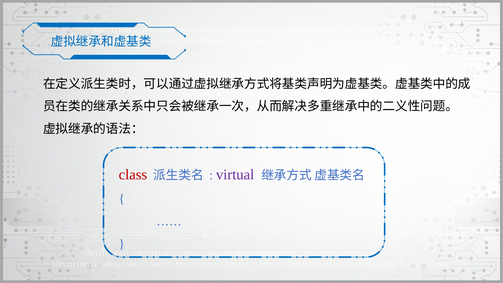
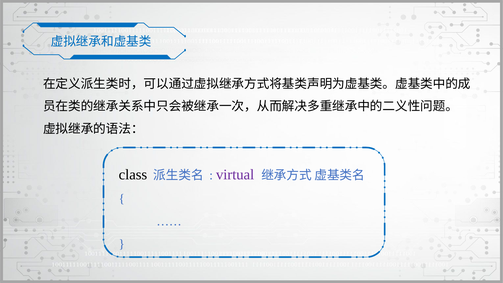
class colour: red -> black (133, 175)
